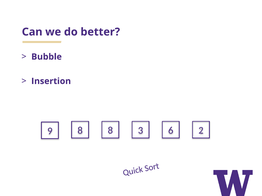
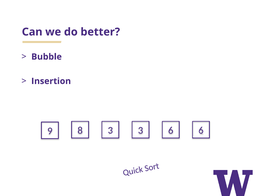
8 8: 8 -> 3 (110, 131)
3 2: 2 -> 6 (201, 131)
